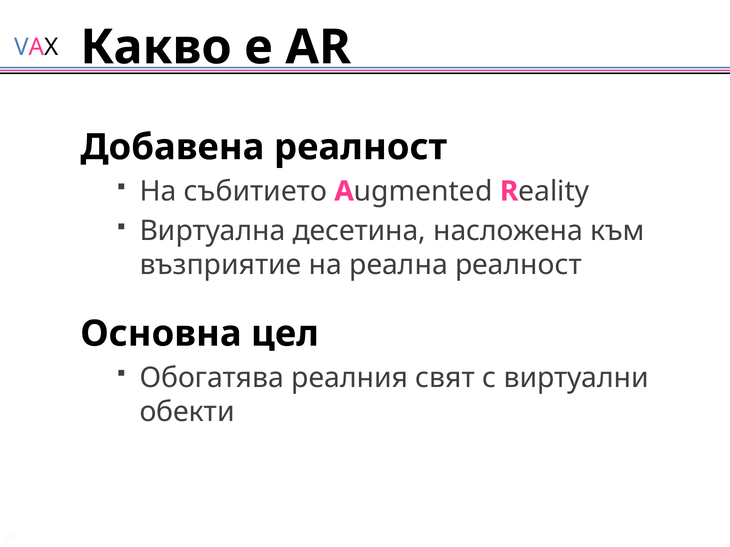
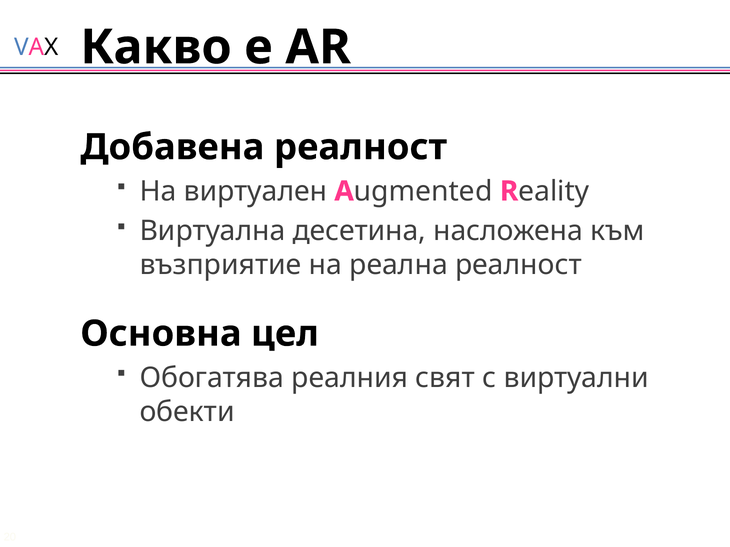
събитието: събитието -> виртуален (255, 191)
